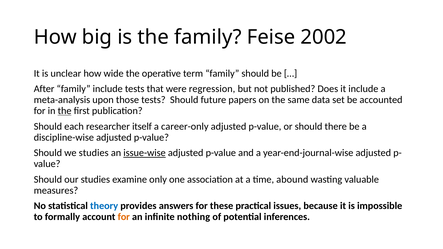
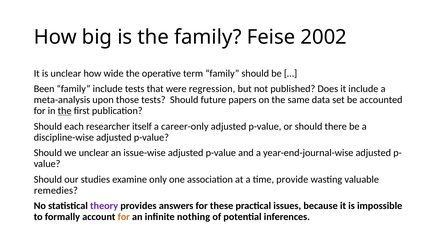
After: After -> Been (44, 89)
we studies: studies -> unclear (94, 153)
issue-wise underline: present -> none (145, 153)
abound: abound -> provide (292, 180)
measures: measures -> remedies (56, 191)
theory colour: blue -> purple (104, 206)
